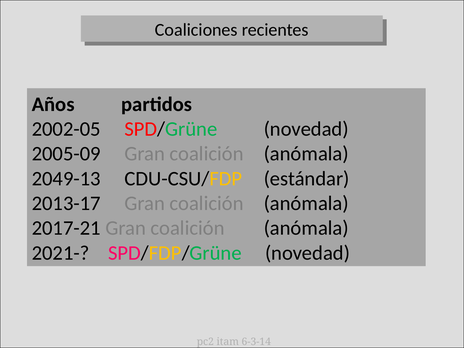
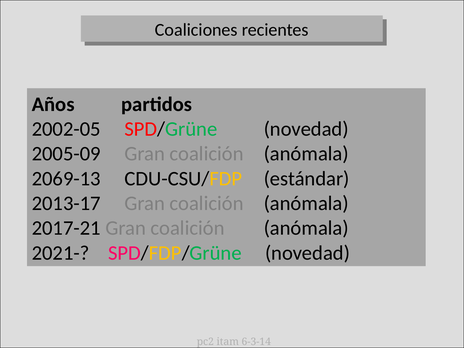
2049-13: 2049-13 -> 2069-13 (66, 179)
